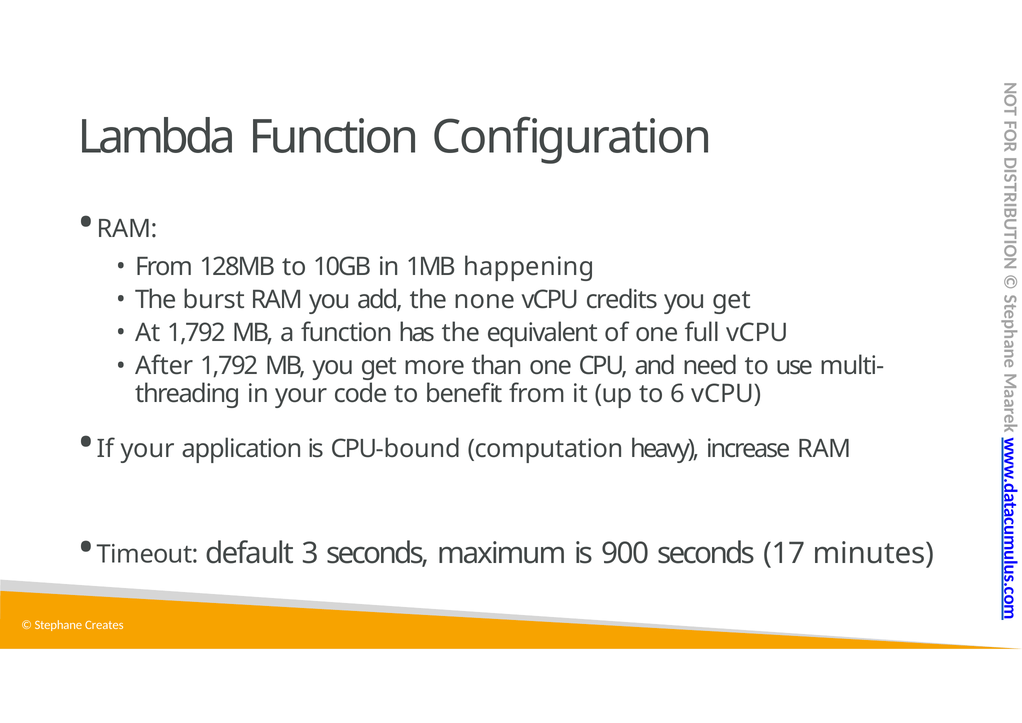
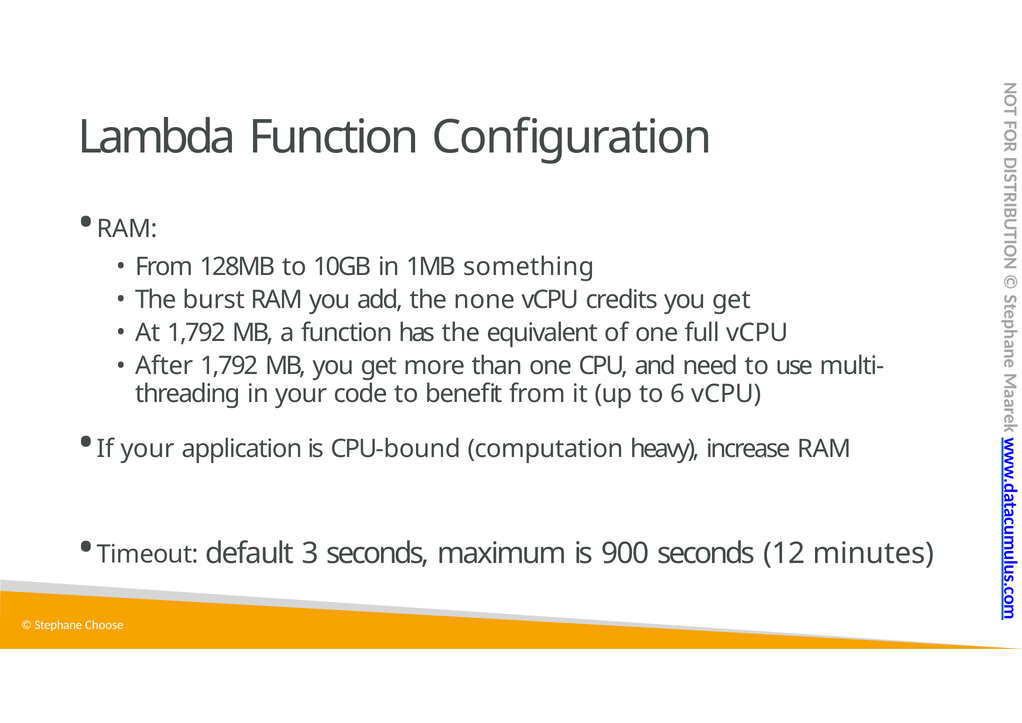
happening: happening -> something (529, 267)
17: 17 -> 12 (784, 553)
Creates: Creates -> Choose (104, 625)
